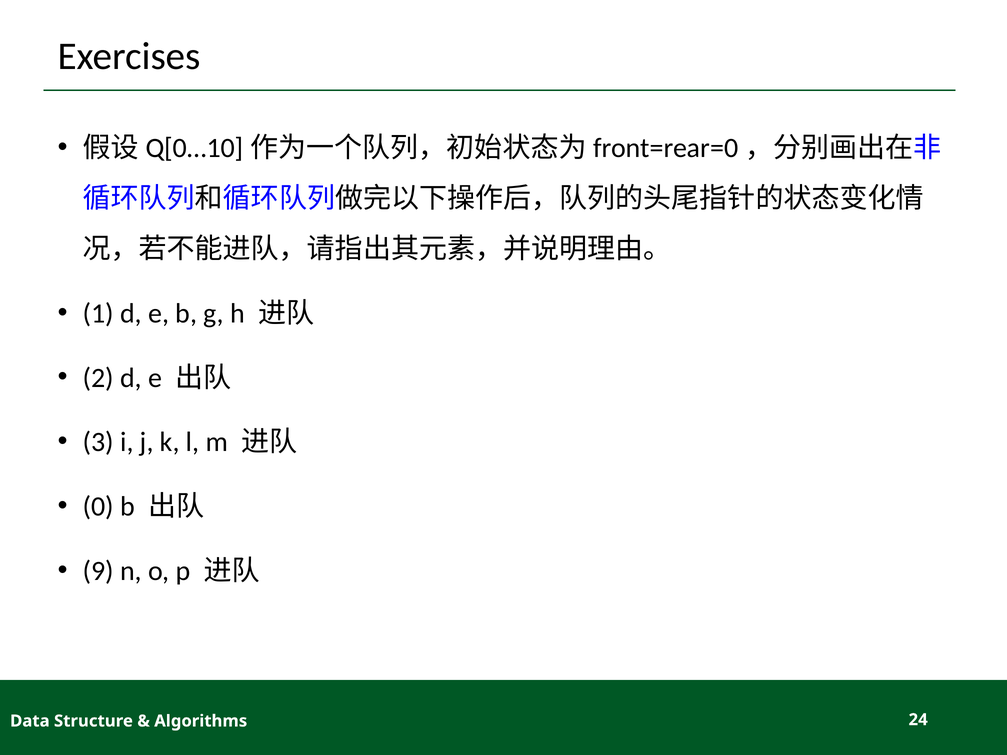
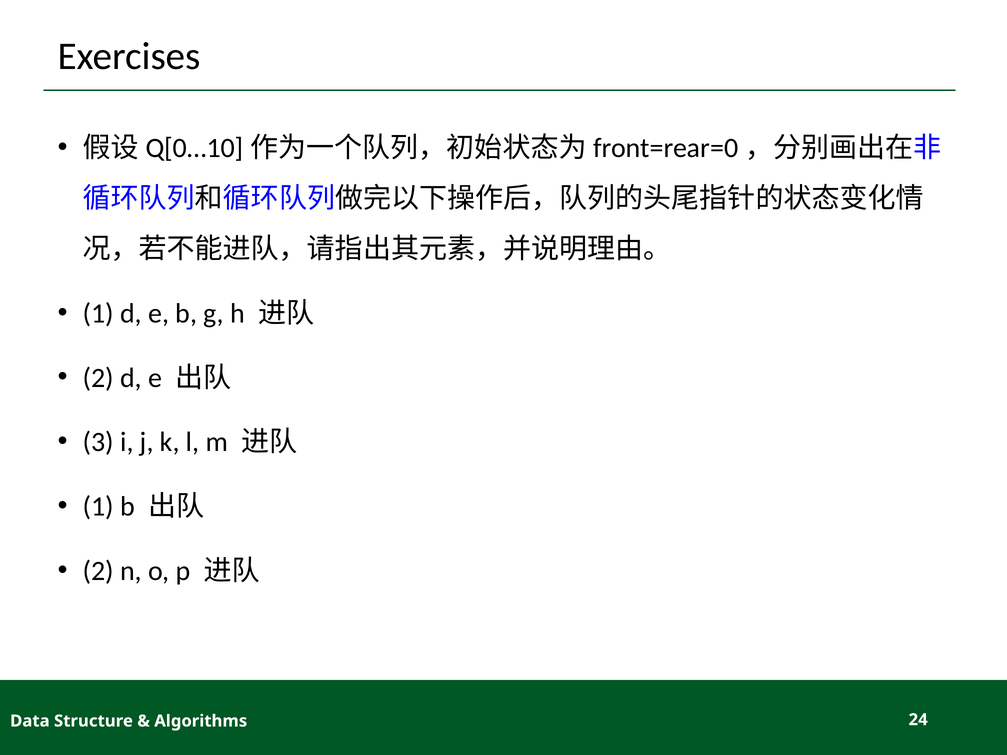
0: 0 -> 1 (98, 507)
9: 9 -> 2 (98, 571)
